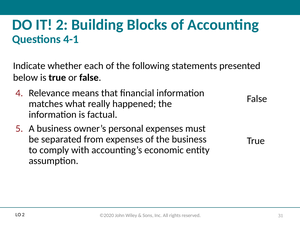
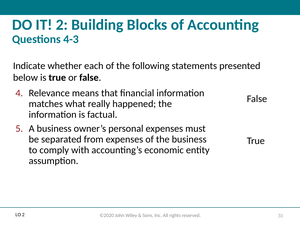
4-1: 4-1 -> 4-3 (71, 39)
